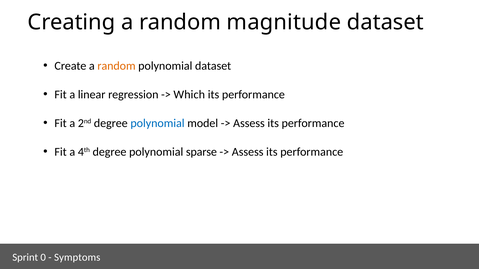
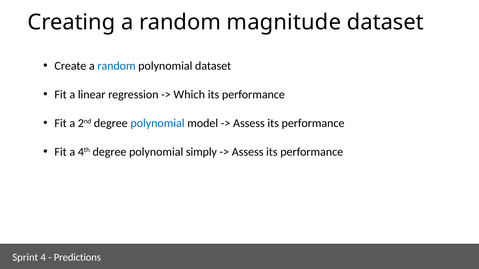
random colour: orange -> blue (116, 66)
sparse: sparse -> simply (201, 152)
0: 0 -> 4 (43, 258)
Symptoms: Symptoms -> Predictions (77, 258)
